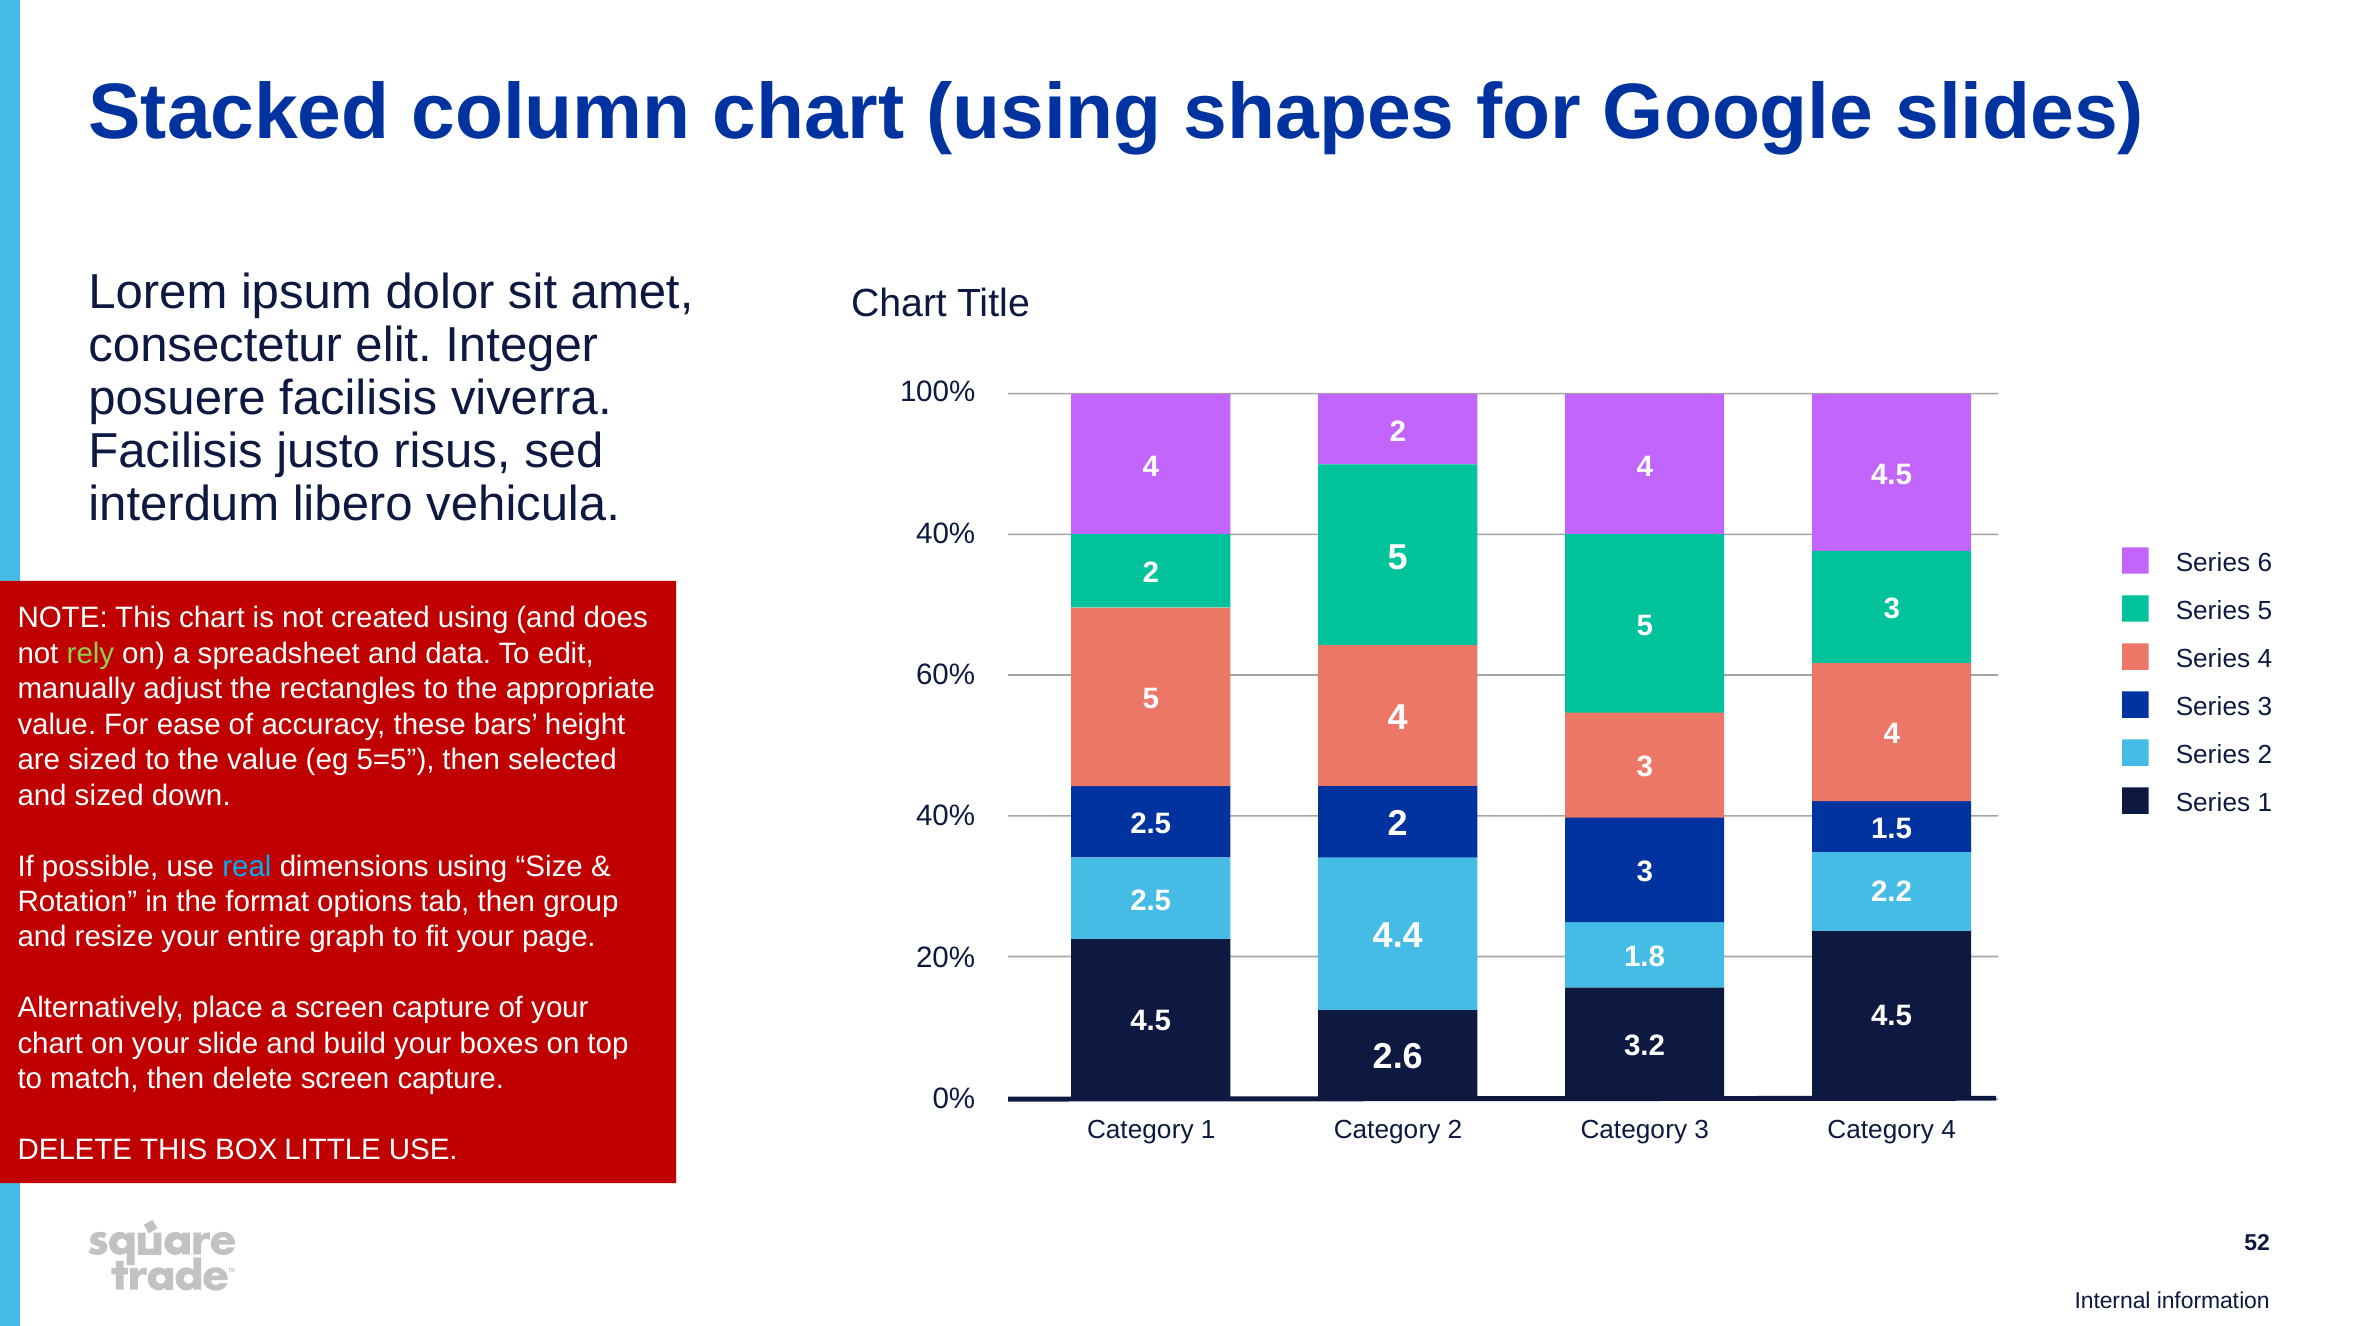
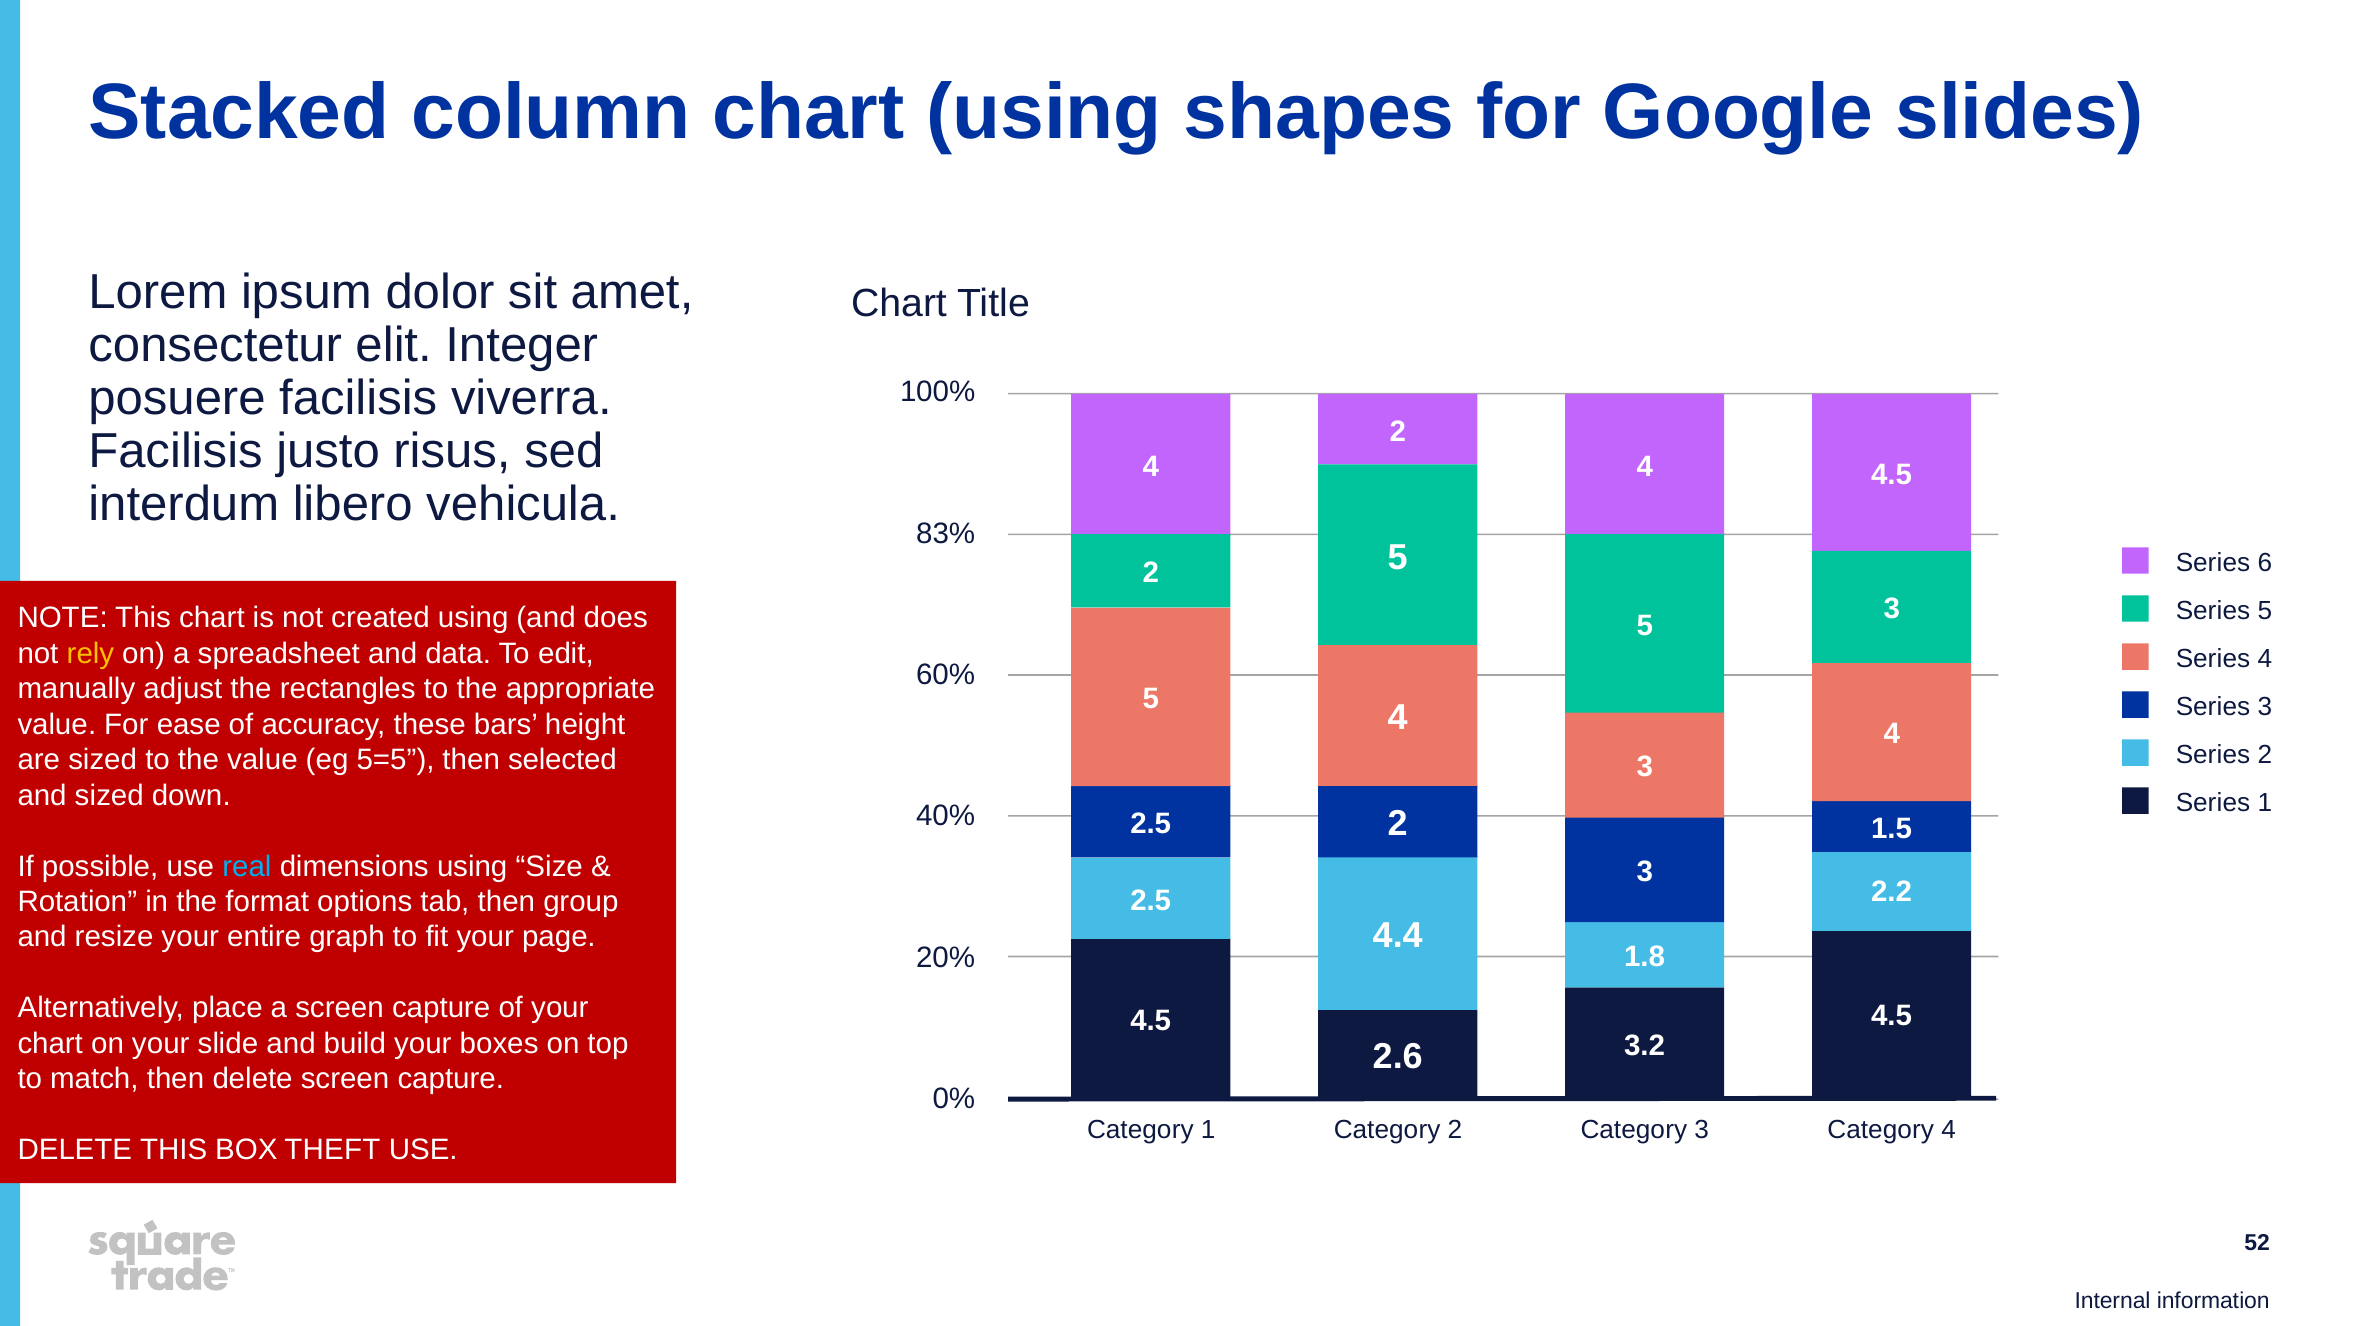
40%: 40% -> 83% (946, 534)
rely colour: light green -> yellow (90, 654)
LITTLE: LITTLE -> THEFT (332, 1150)
